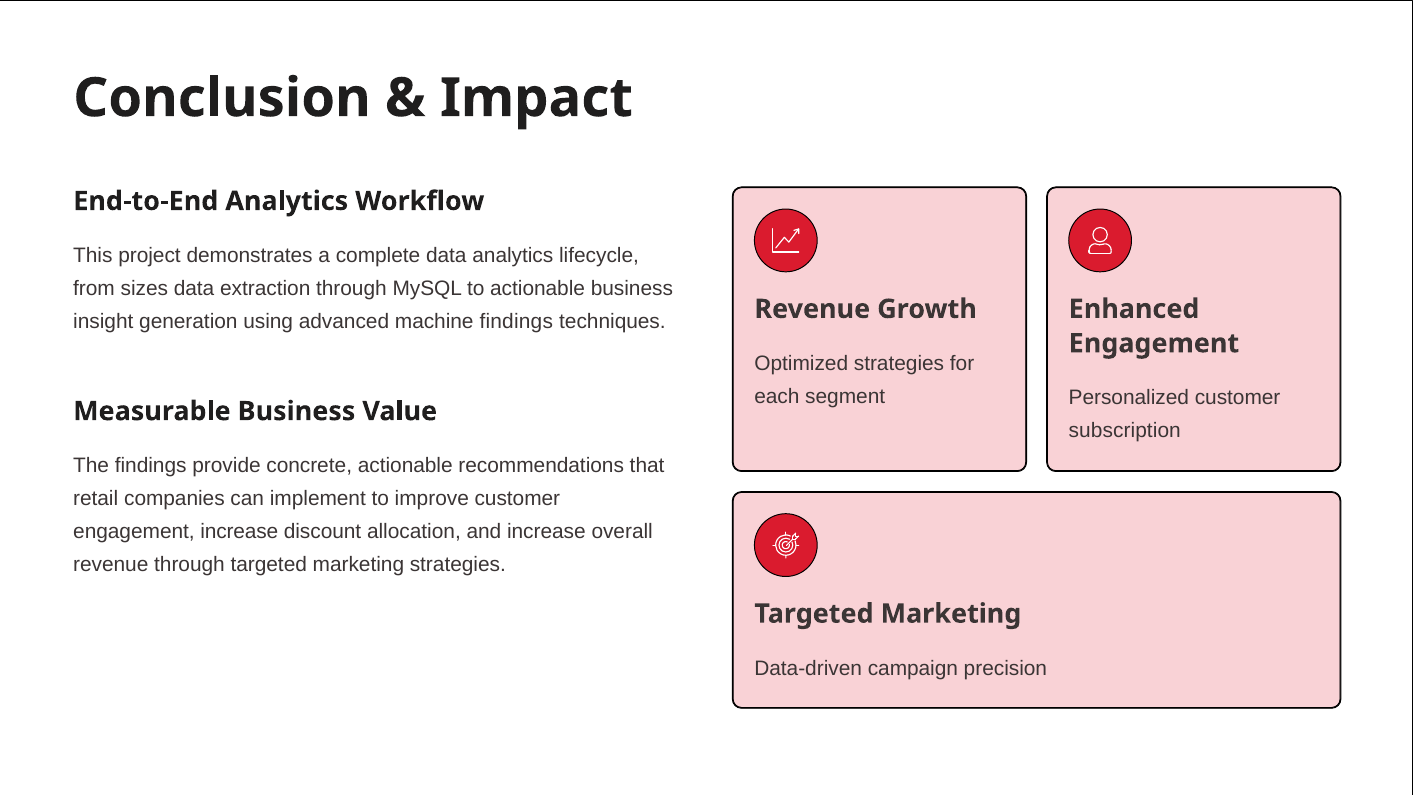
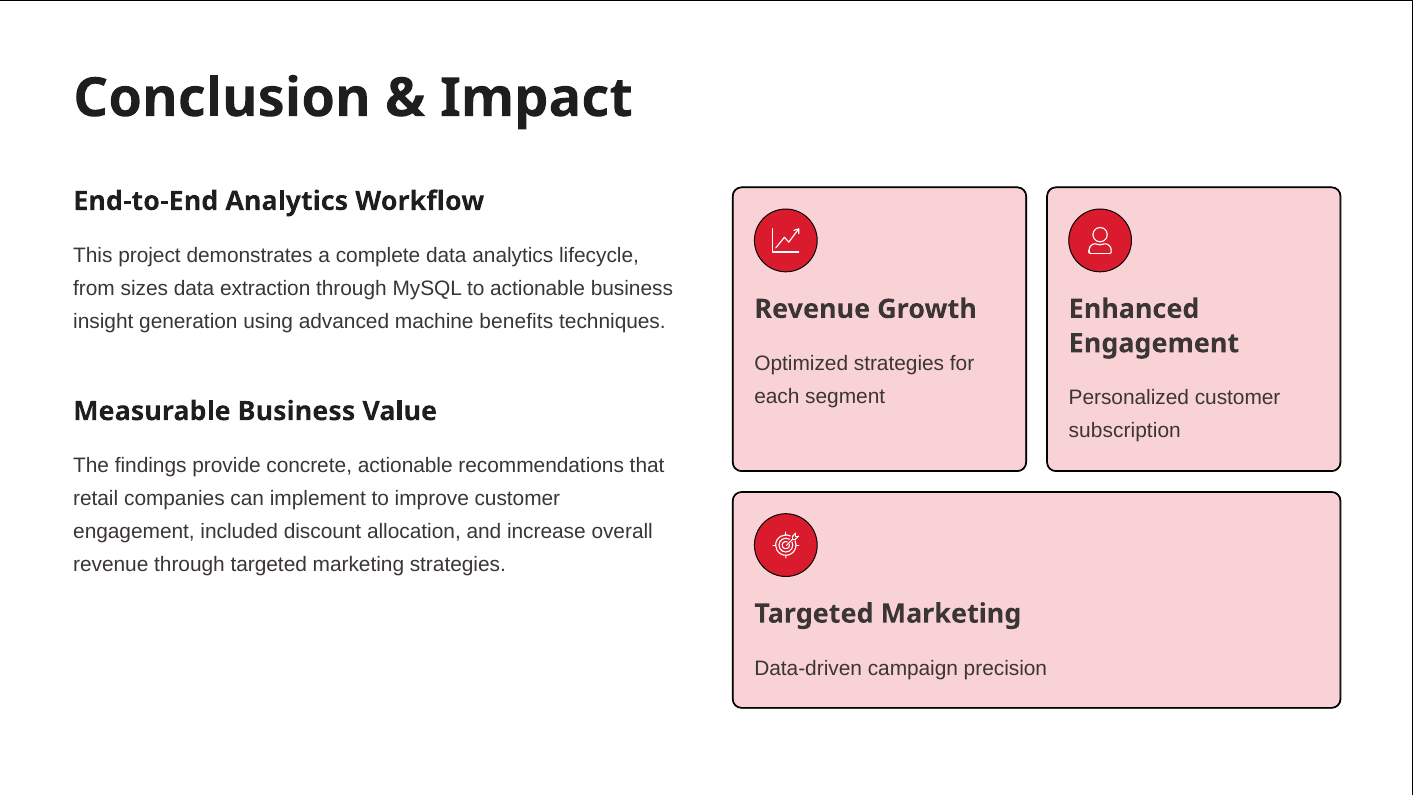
machine findings: findings -> benefits (516, 322)
engagement increase: increase -> included (239, 532)
